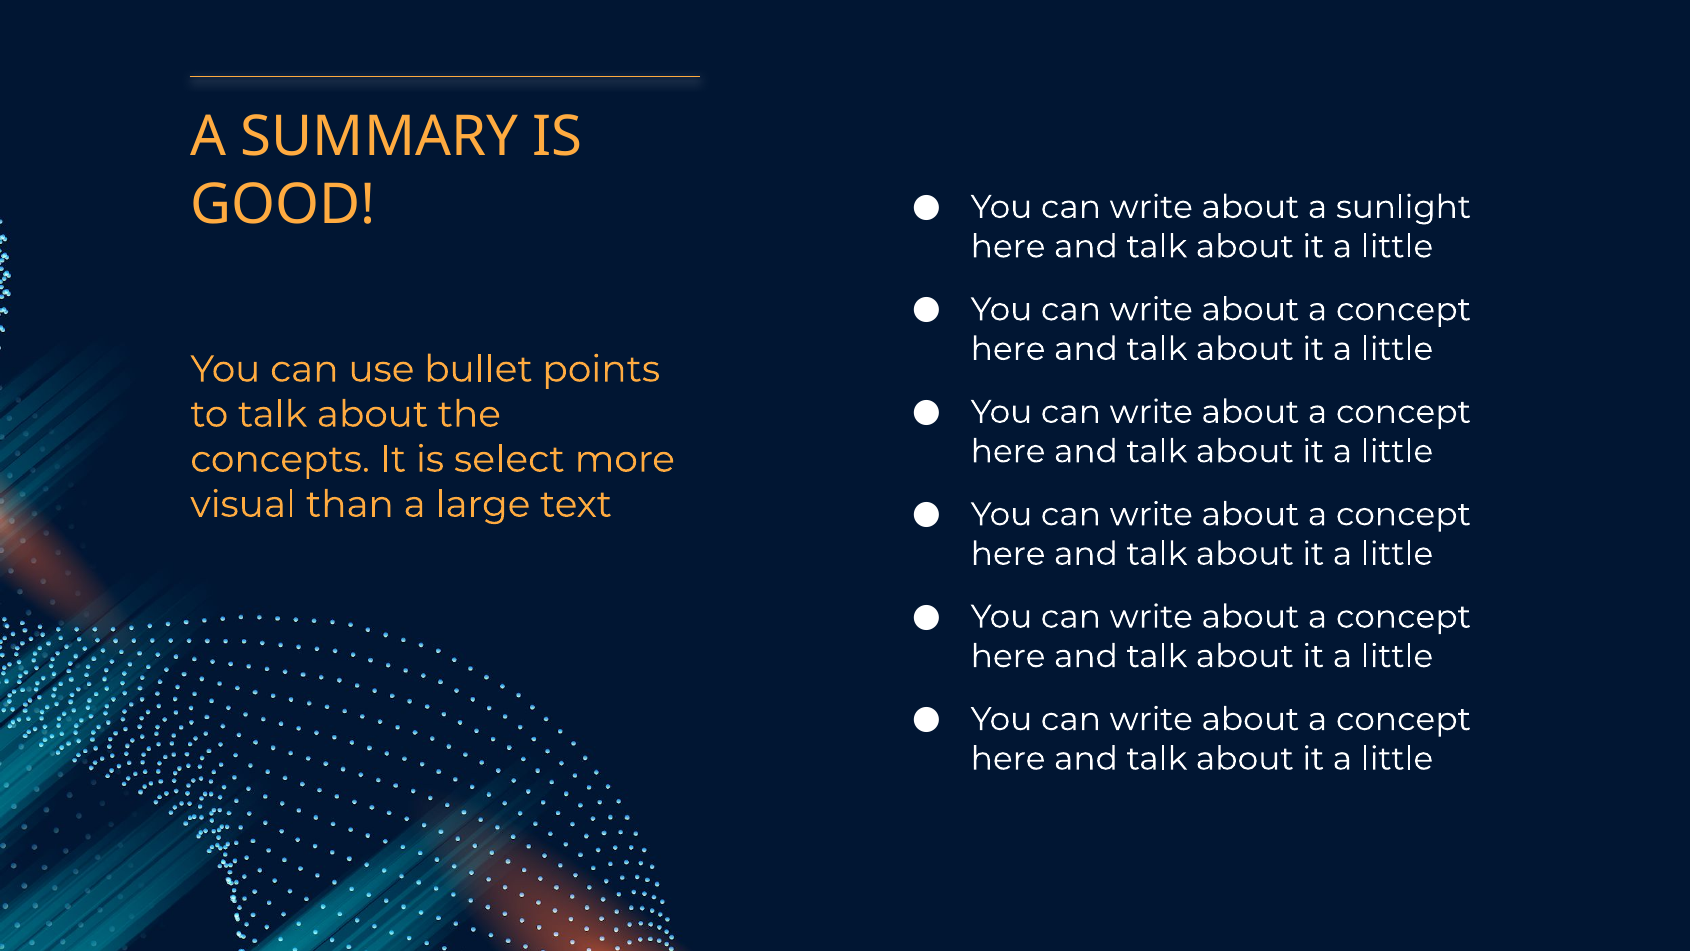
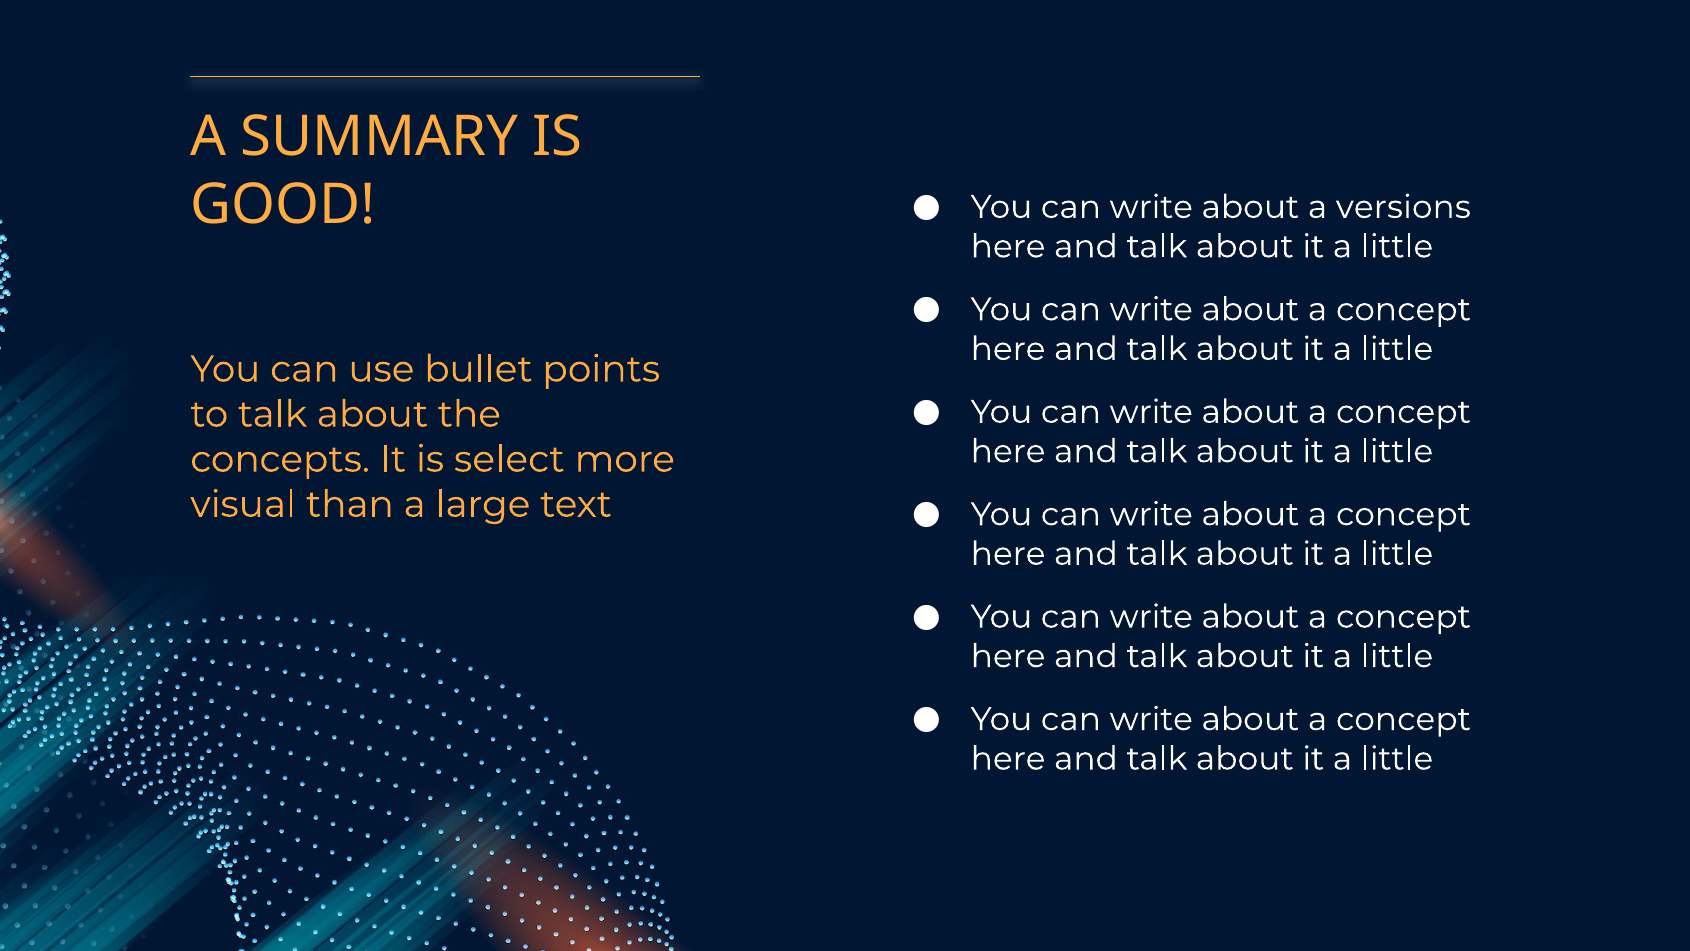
sunlight: sunlight -> versions (1403, 207)
